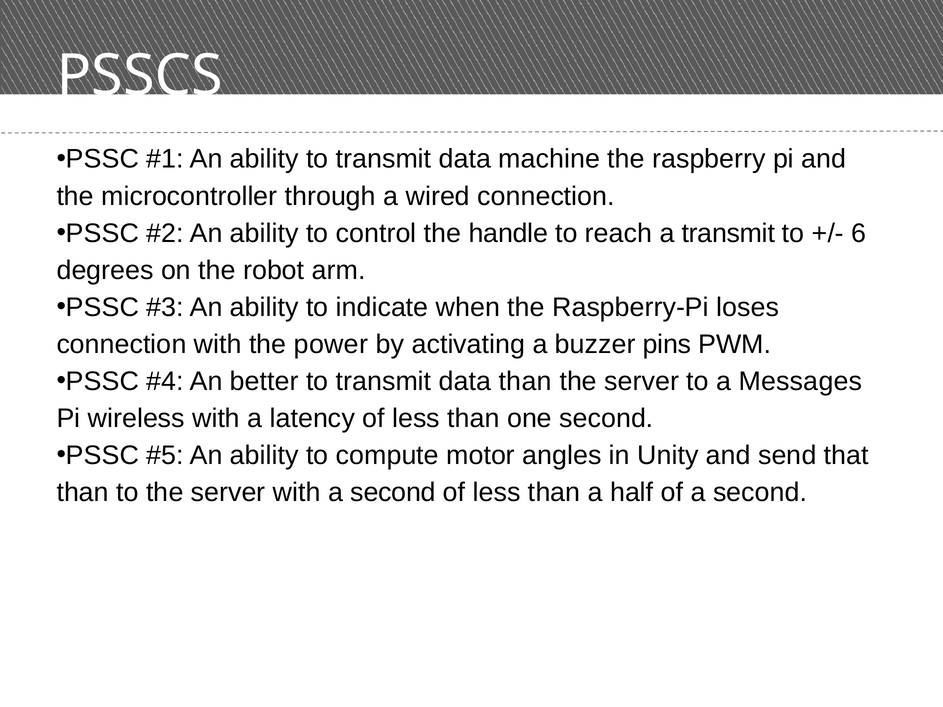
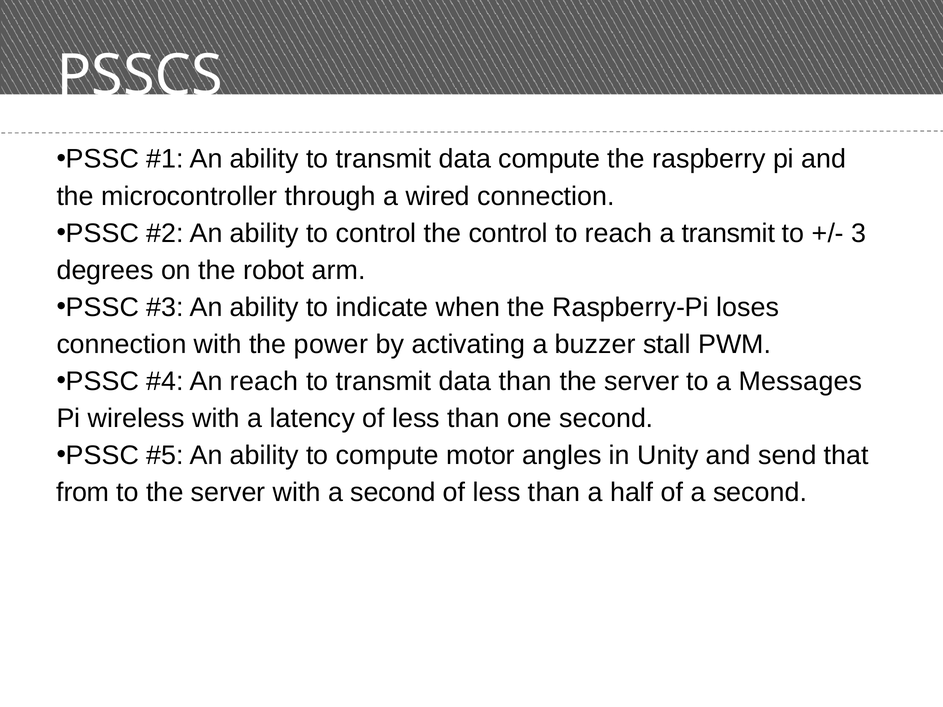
data machine: machine -> compute (549, 159)
the handle: handle -> control (508, 233)
6: 6 -> 3 (859, 233)
pins: pins -> stall (667, 344)
An better: better -> reach (264, 381)
than: than -> from (83, 493)
